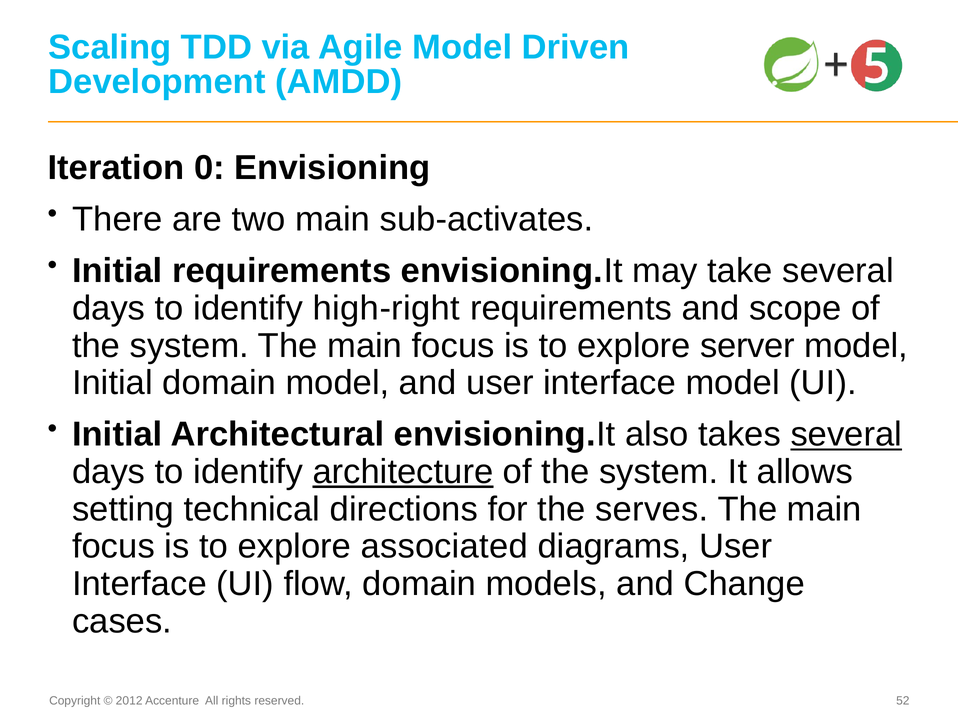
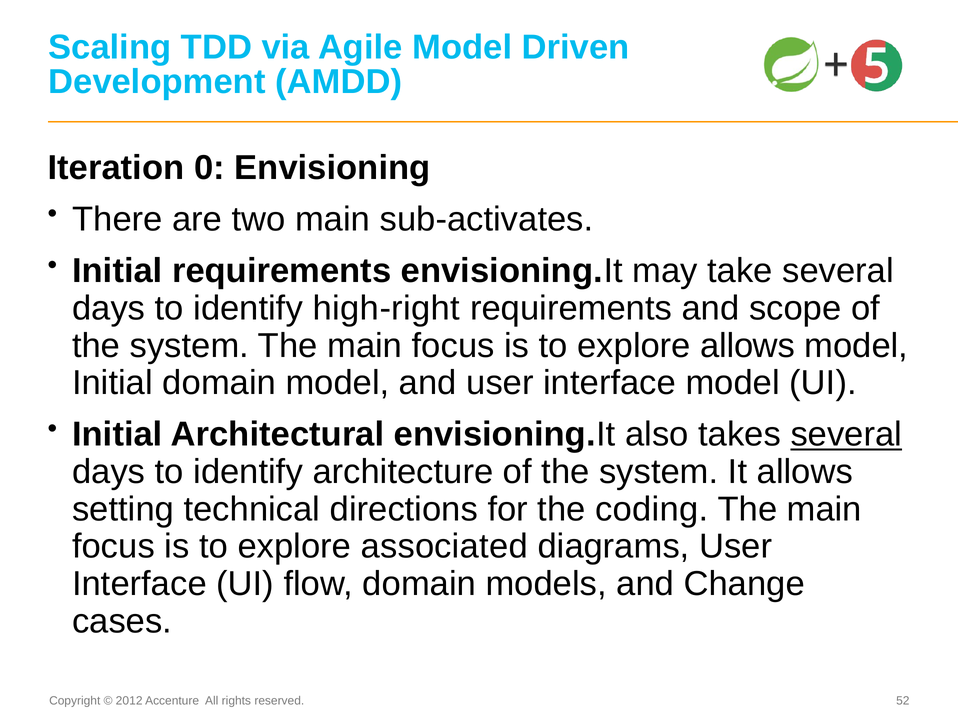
explore server: server -> allows (748, 346)
architecture underline: present -> none (403, 472)
serves: serves -> coding (652, 510)
